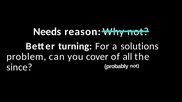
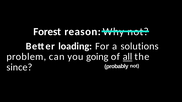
Needs: Needs -> Forest (47, 32)
turning: turning -> loading (75, 46)
cover: cover -> going (97, 57)
all underline: none -> present (128, 57)
